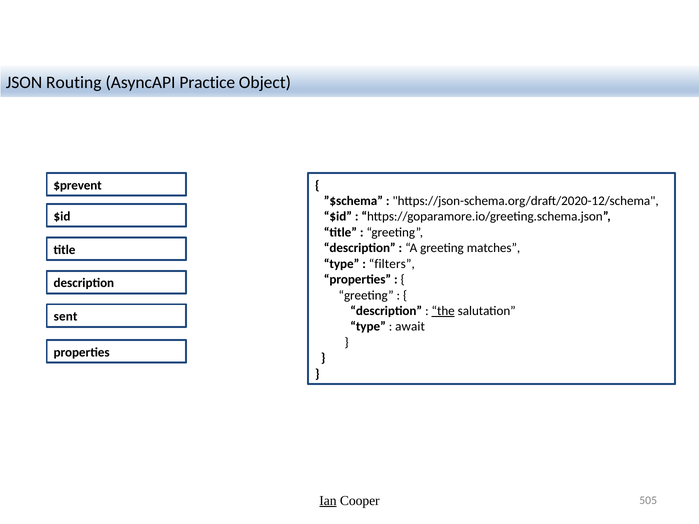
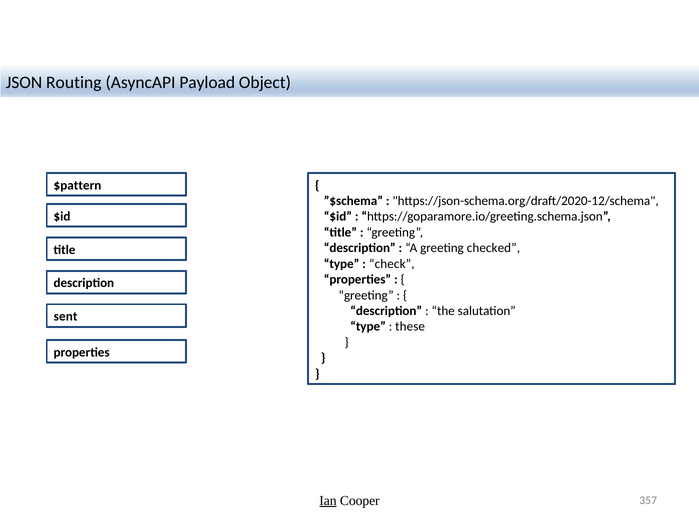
Practice: Practice -> Payload (207, 82)
$prevent: $prevent -> $pattern (77, 185)
matches: matches -> checked (493, 248)
filters: filters -> check (392, 264)
the underline: present -> none (443, 311)
await: await -> these (410, 327)
505: 505 -> 357 (648, 501)
